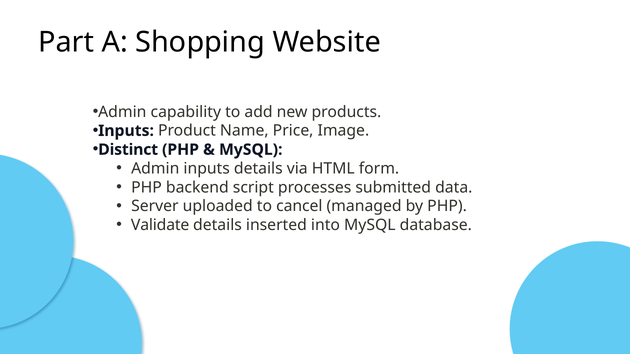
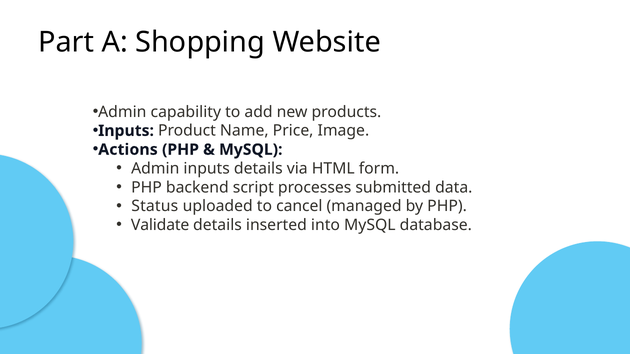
Distinct: Distinct -> Actions (128, 150)
Server: Server -> Status (155, 206)
